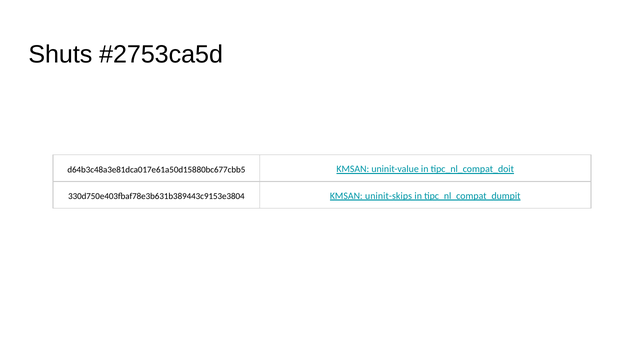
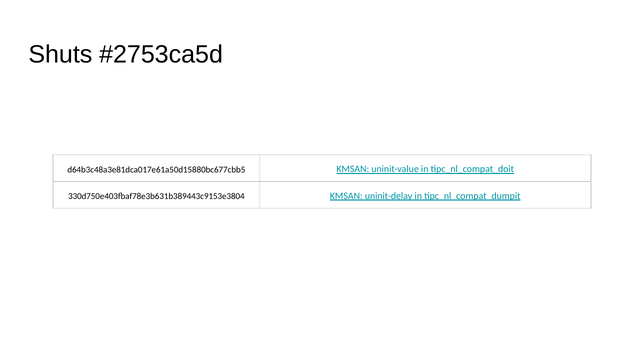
uninit-skips: uninit-skips -> uninit-delay (389, 196)
